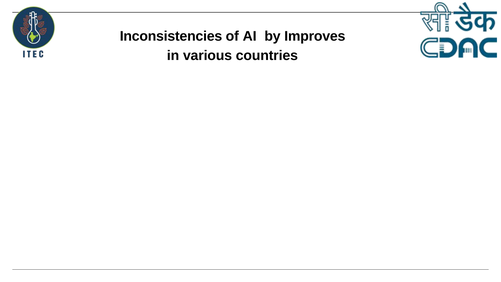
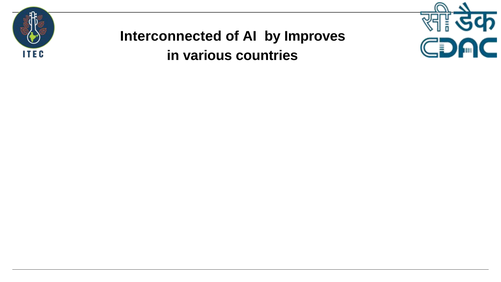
Inconsistencies: Inconsistencies -> Interconnected (171, 36)
